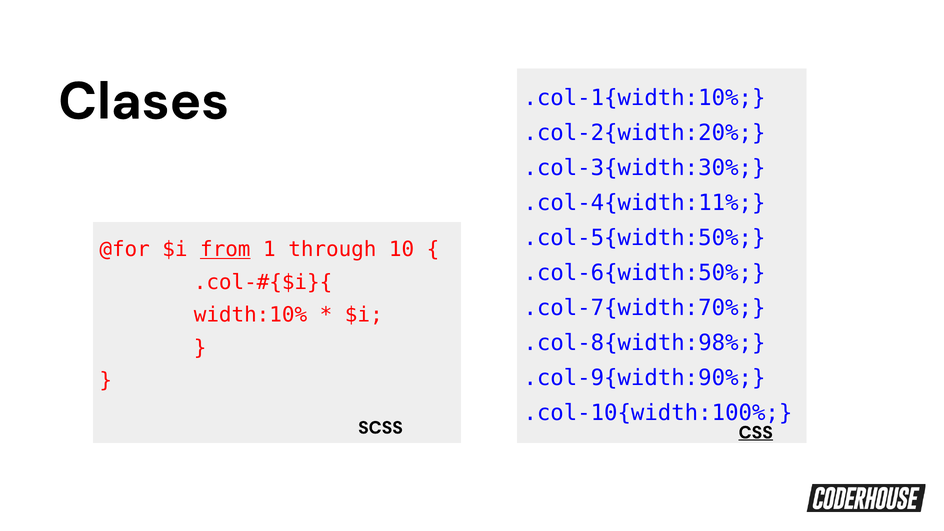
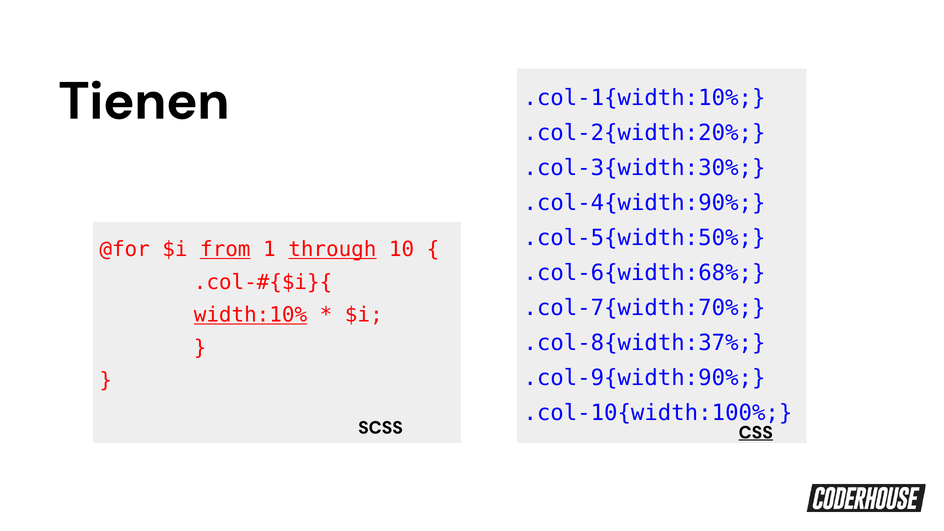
Clases: Clases -> Tienen (144, 101)
.col-4{width:11%: .col-4{width:11% -> .col-4{width:90% (644, 203)
through underline: none -> present (332, 250)
.col-6{width:50%: .col-6{width:50% -> .col-6{width:68% (644, 273)
width:10% underline: none -> present (250, 315)
.col-8{width:98%: .col-8{width:98% -> .col-8{width:37% (644, 343)
